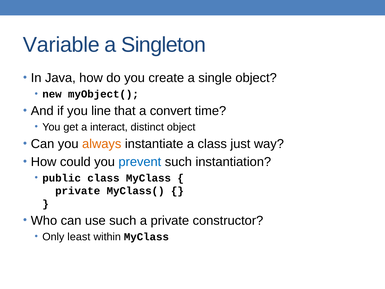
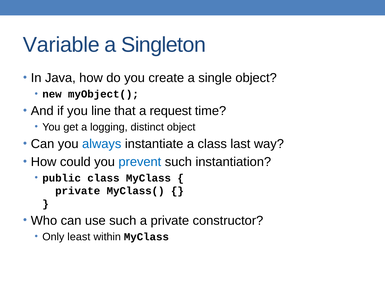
convert: convert -> request (171, 111)
interact: interact -> logging (109, 127)
always colour: orange -> blue (102, 144)
just: just -> last (240, 144)
